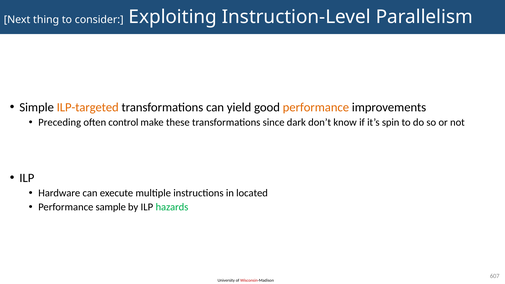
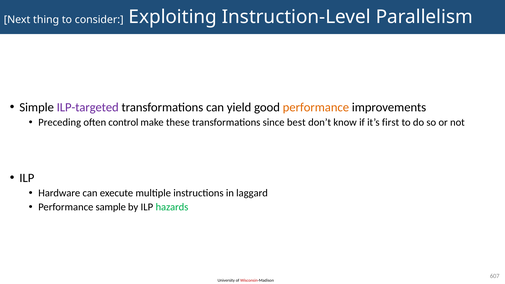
ILP-targeted colour: orange -> purple (88, 107)
dark: dark -> best (296, 122)
spin: spin -> first (391, 122)
located: located -> laggard (252, 193)
